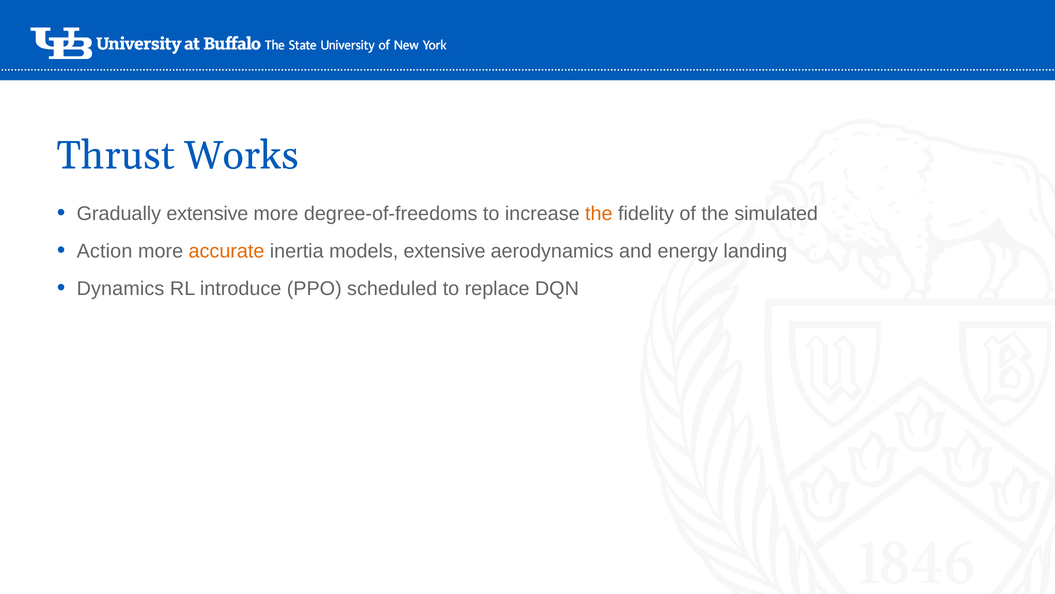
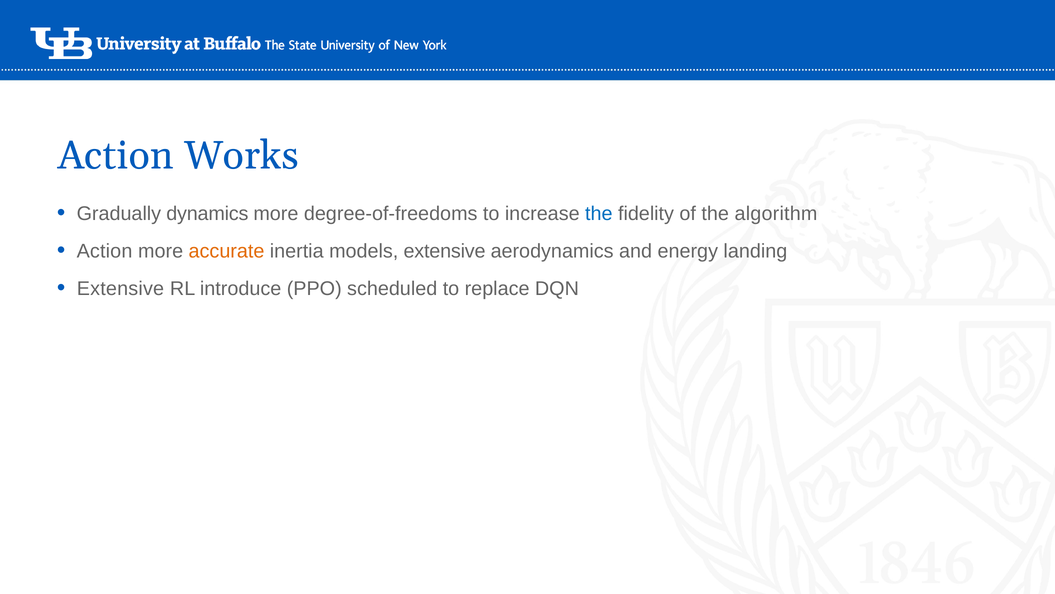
Thrust: Thrust -> Action (116, 155)
Gradually extensive: extensive -> dynamics (207, 213)
the colour: orange -> blue (599, 213)
simulated: simulated -> algorithm (776, 213)
Dynamics: Dynamics -> Extensive (120, 288)
